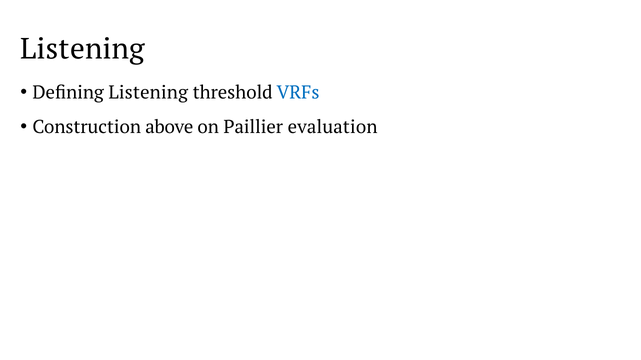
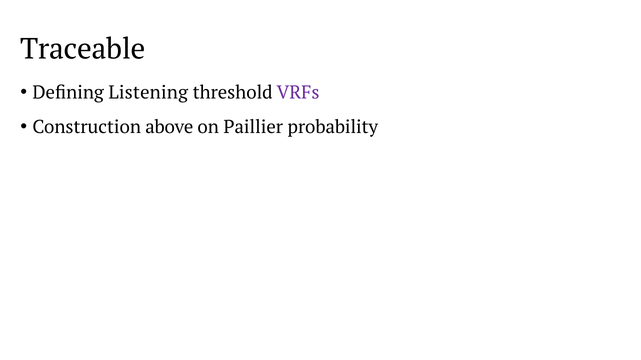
Listening: Listening -> Traceable (83, 49)
VRFs colour: blue -> purple (298, 93)
evaluation: evaluation -> probability (333, 127)
